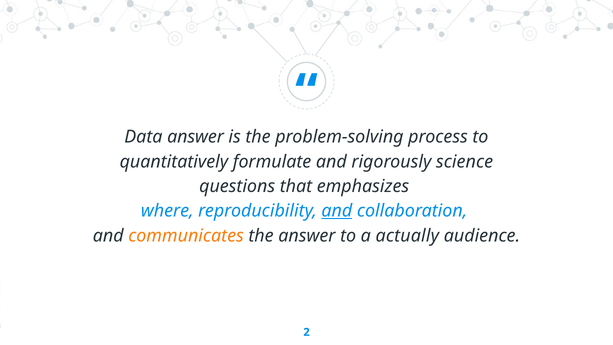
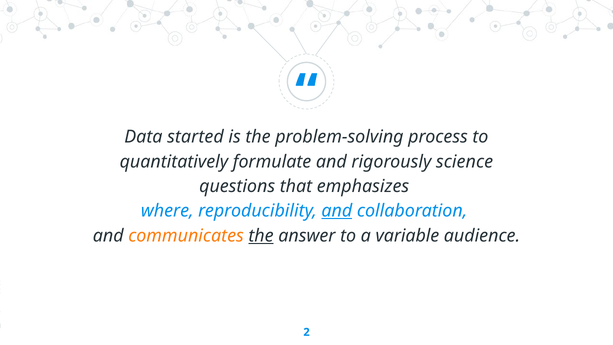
Data answer: answer -> started (195, 137)
the underline: none -> present (261, 236)
actually: actually -> variable (407, 236)
